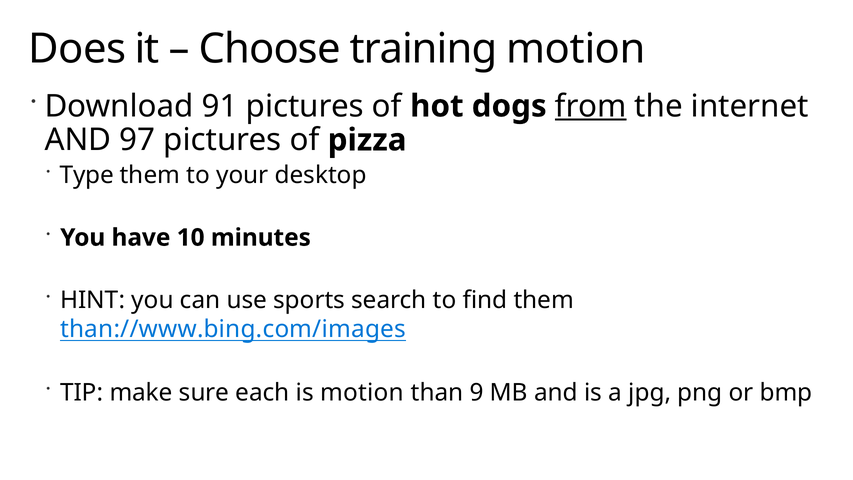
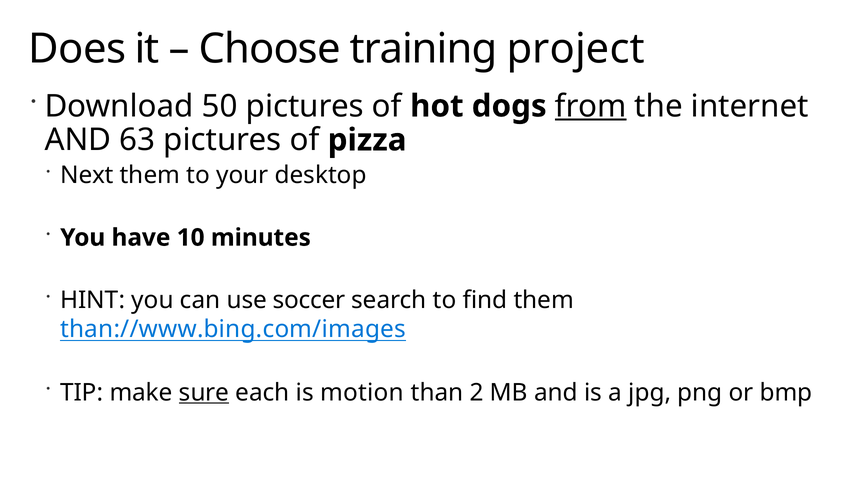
training motion: motion -> project (576, 49)
91: 91 -> 50 (220, 106)
97: 97 -> 63 (137, 140)
Type: Type -> Next (87, 175)
sports: sports -> soccer (309, 300)
sure underline: none -> present (204, 392)
9: 9 -> 2 (477, 392)
